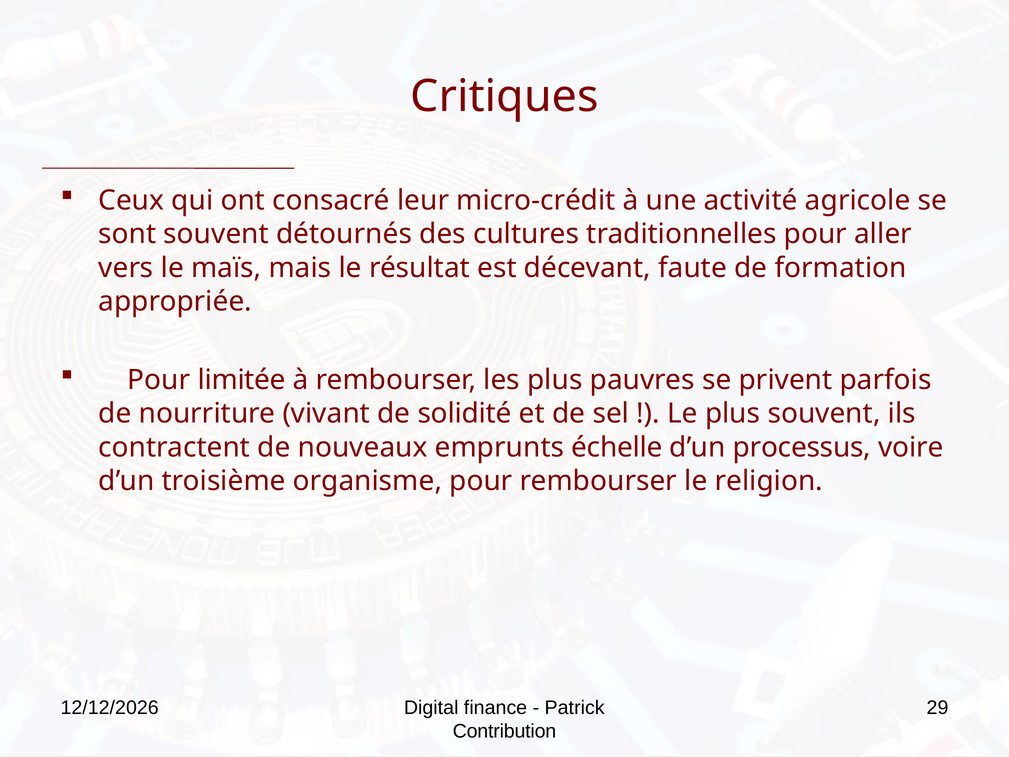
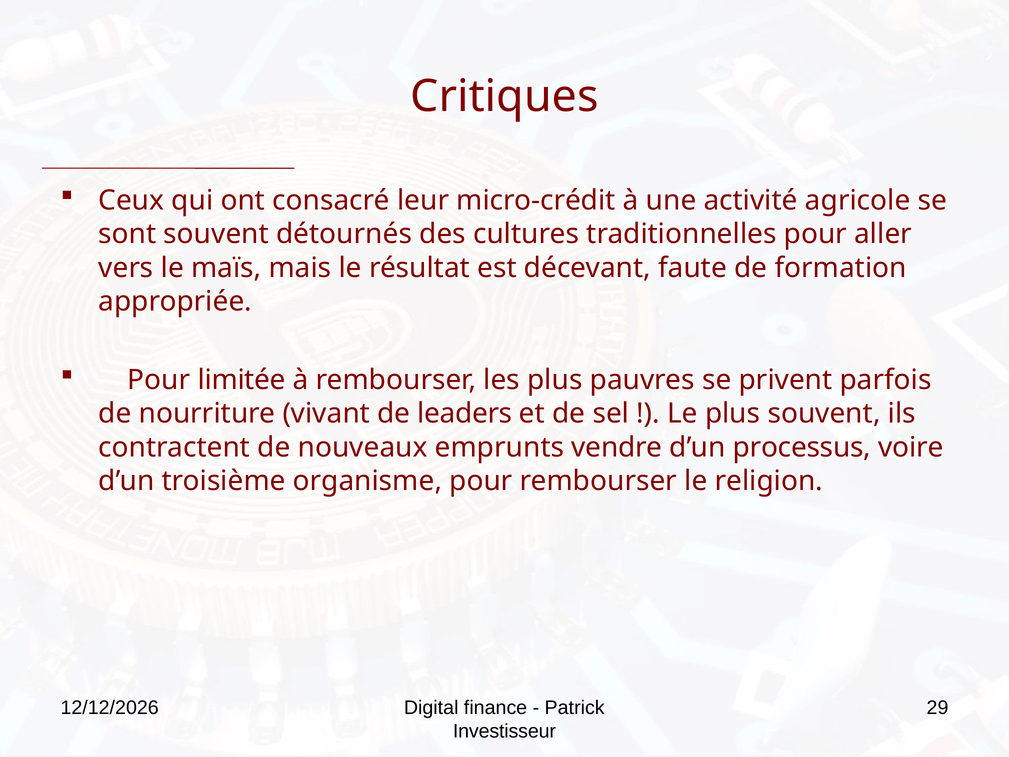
solidité: solidité -> leaders (465, 413)
échelle: échelle -> vendre (617, 447)
Contribution: Contribution -> Investisseur (504, 731)
